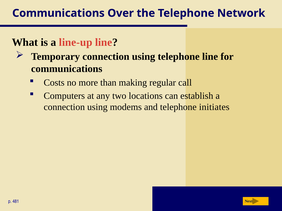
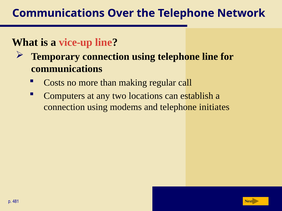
line-up: line-up -> vice-up (76, 42)
